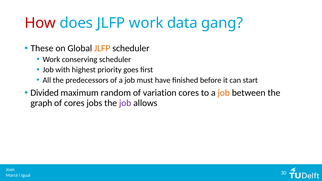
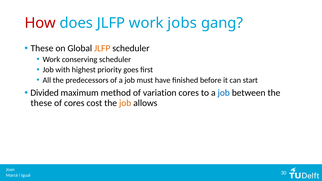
data: data -> jobs (182, 23)
random: random -> method (116, 93)
job colour: orange -> blue (224, 93)
graph: graph -> these (41, 103)
jobs: jobs -> cost (94, 103)
job colour: purple -> orange (125, 103)
